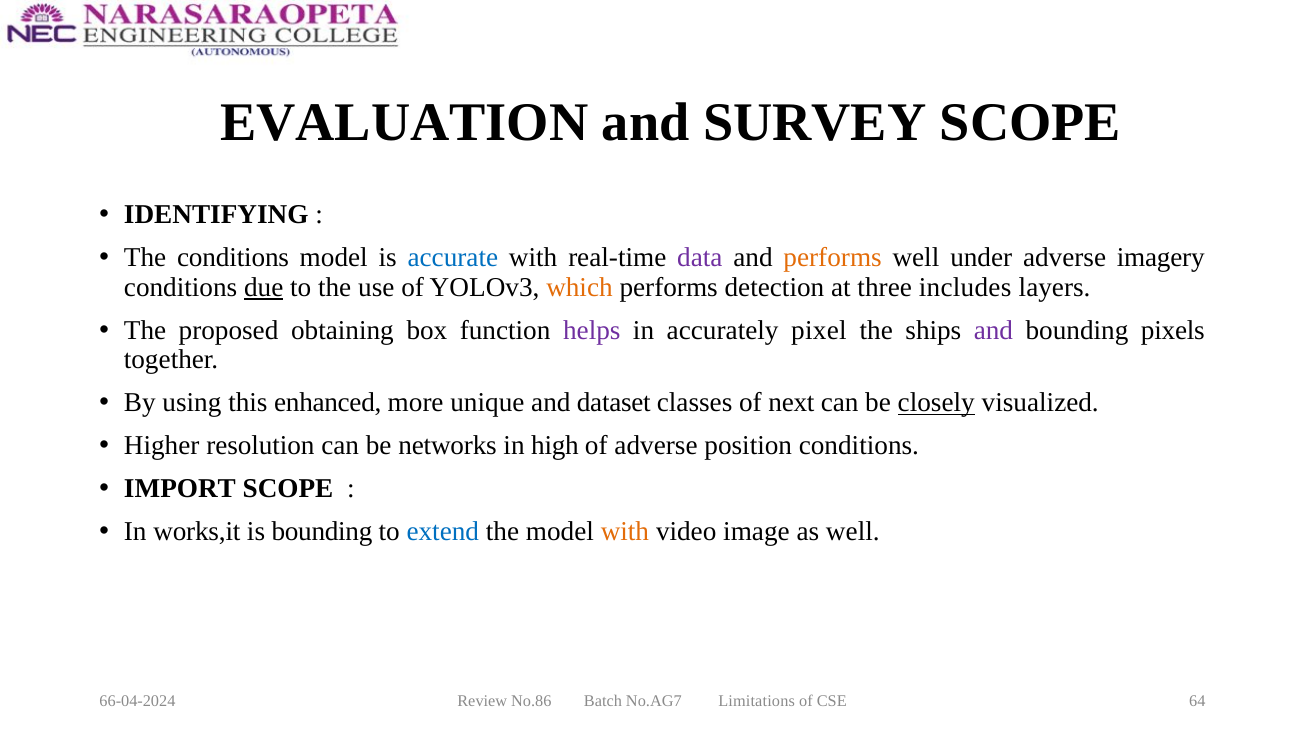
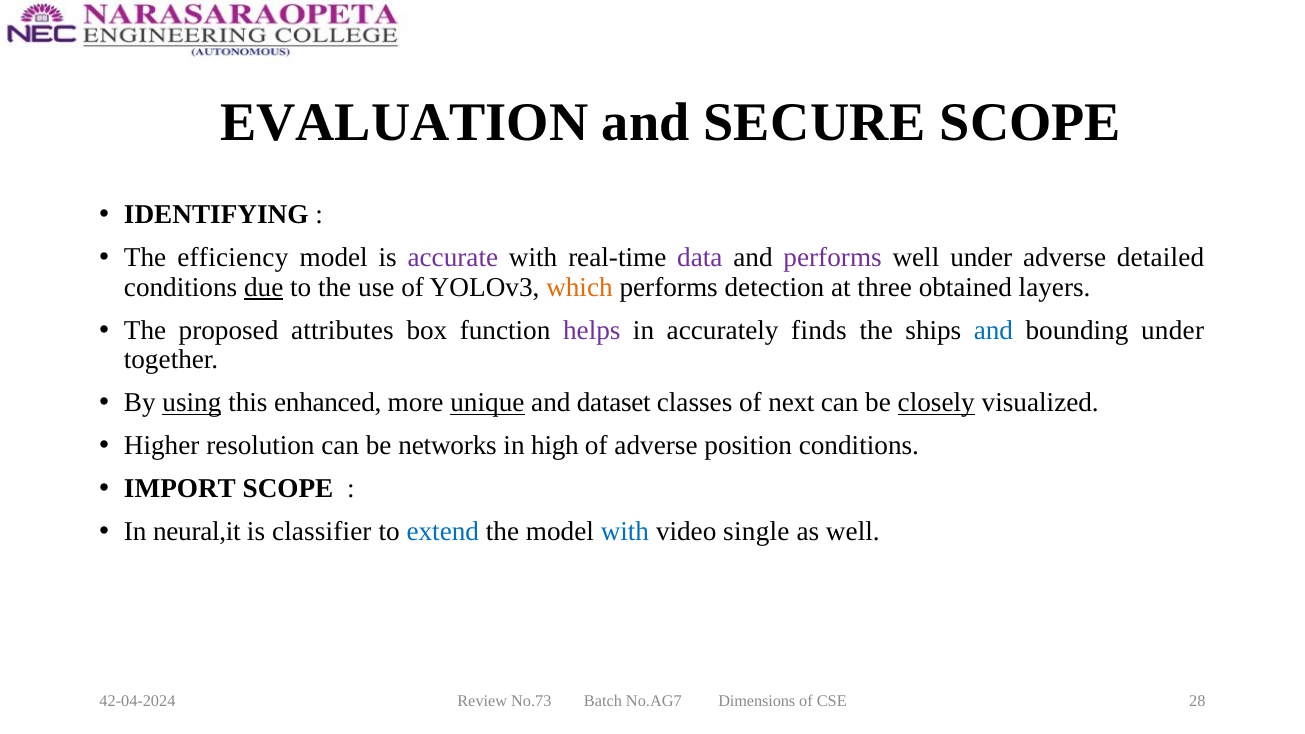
SURVEY: SURVEY -> SECURE (814, 123)
The conditions: conditions -> efficiency (233, 258)
accurate colour: blue -> purple (453, 258)
performs colour: orange -> purple (833, 258)
imagery: imagery -> detailed (1161, 258)
includes: includes -> obtained (965, 287)
obtaining: obtaining -> attributes (342, 330)
pixel: pixel -> finds (819, 330)
and colour: purple -> blue (993, 330)
bounding pixels: pixels -> under (1173, 330)
using underline: none -> present (192, 403)
unique underline: none -> present (487, 403)
works,it: works,it -> neural,it (197, 532)
is bounding: bounding -> classifier (322, 532)
with colour: orange -> blue (625, 532)
image: image -> single (756, 532)
66-04-2024: 66-04-2024 -> 42-04-2024 (137, 701)
No.86: No.86 -> No.73 (531, 701)
Limitations: Limitations -> Dimensions (757, 701)
64: 64 -> 28 (1197, 701)
